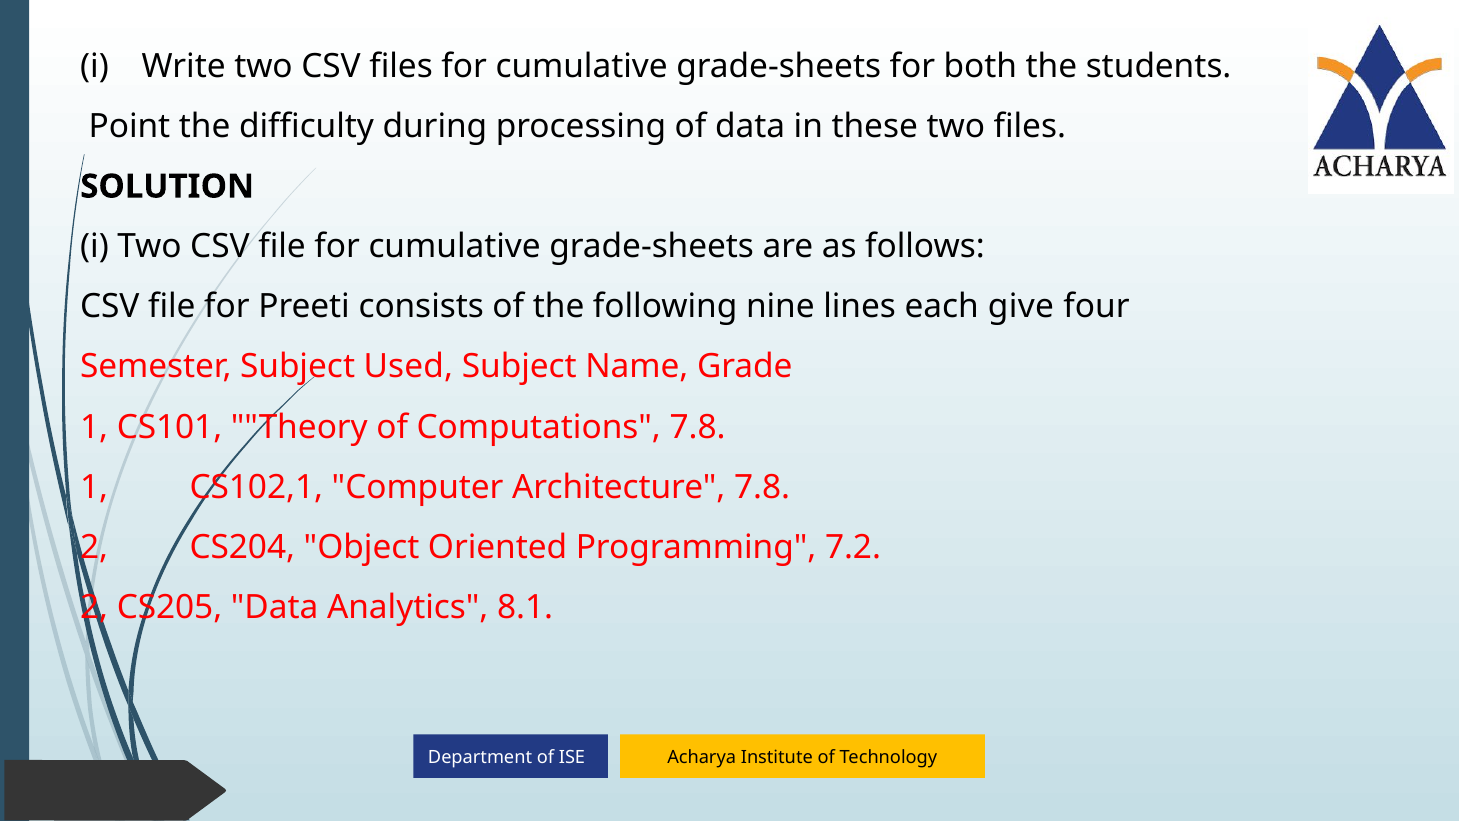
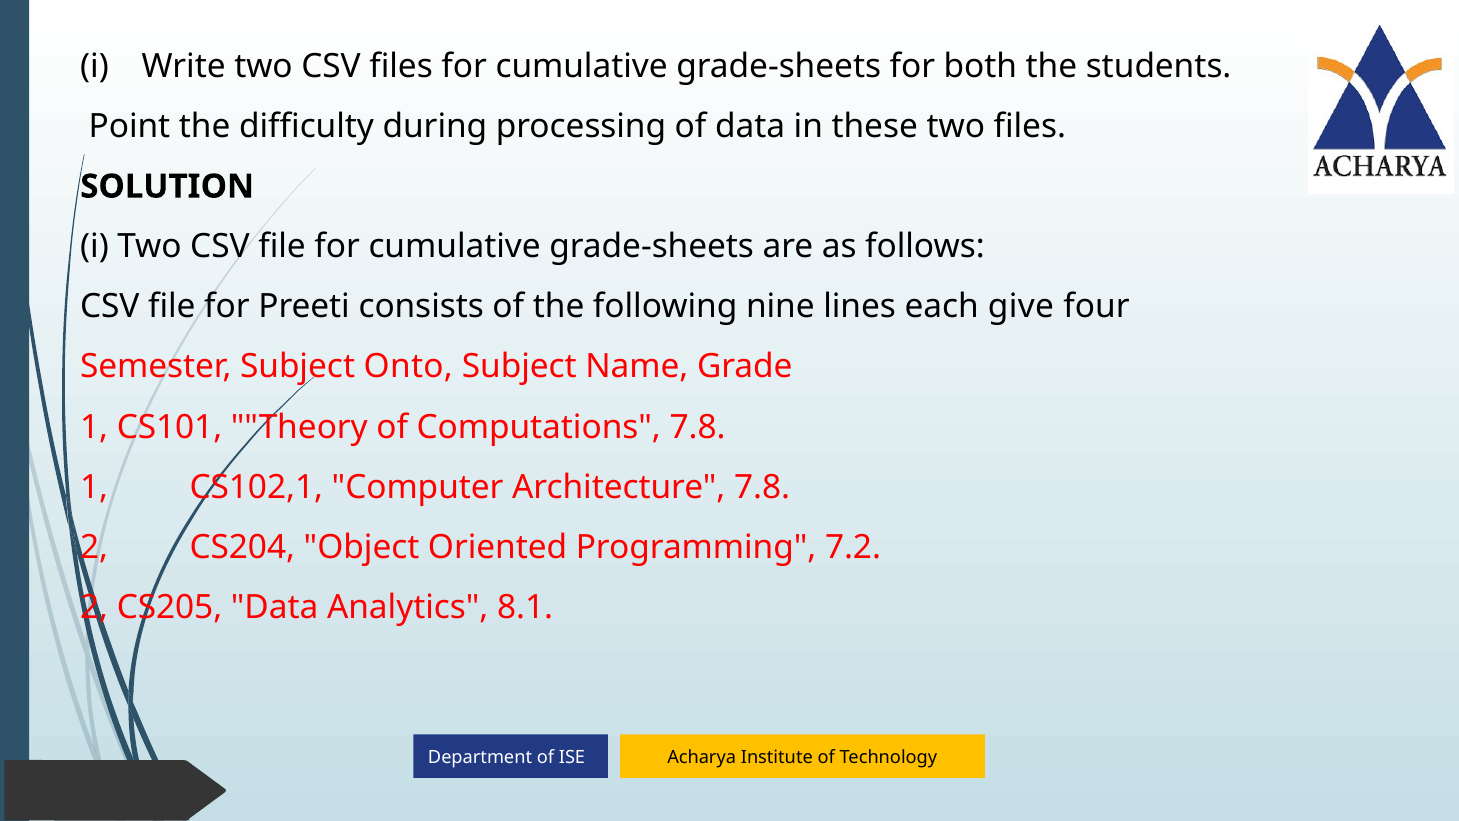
Used: Used -> Onto (408, 367)
